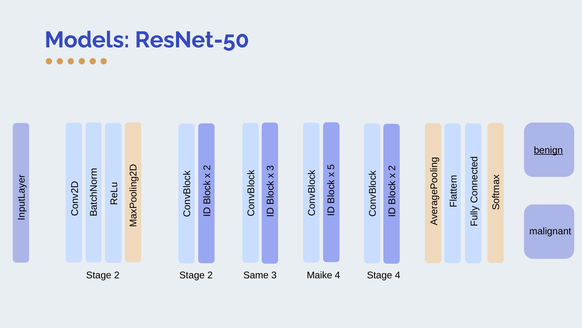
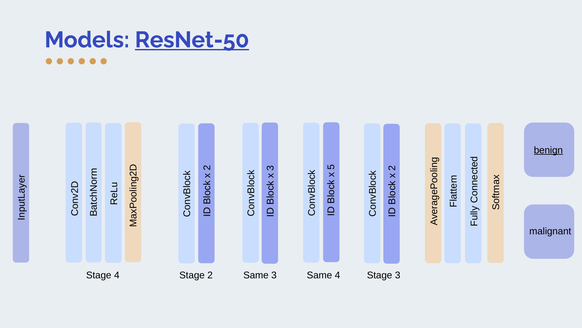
ResNet-50 underline: none -> present (192, 40)
2: 2 -> 4 (117, 275)
3 Maike: Maike -> Same (319, 275)
Stage 4: 4 -> 3 (398, 275)
